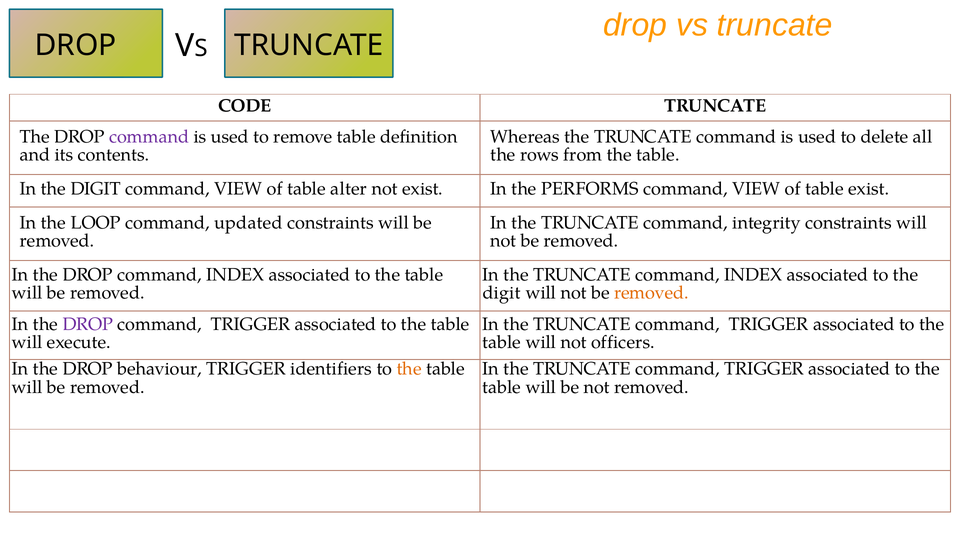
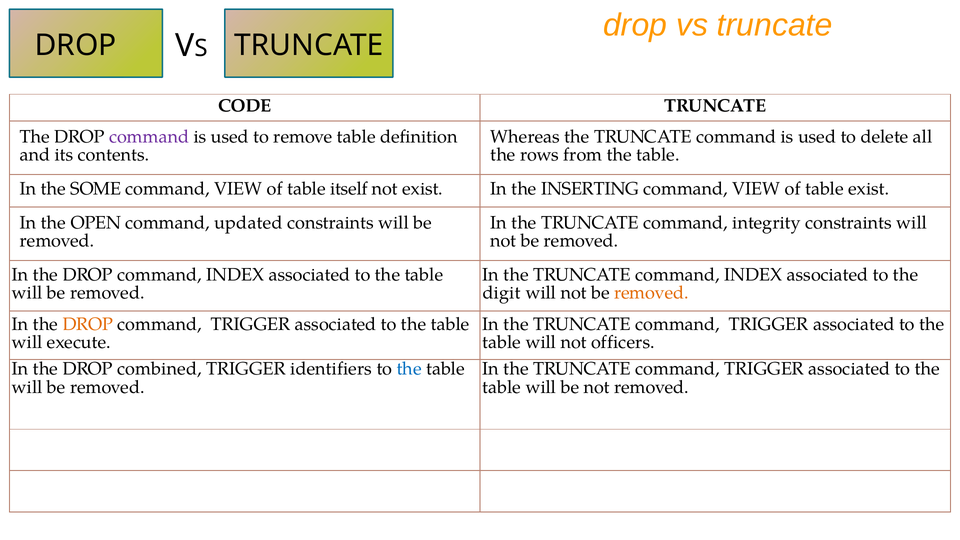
In the DIGIT: DIGIT -> SOME (96, 189)
alter: alter -> itself (349, 189)
PERFORMS: PERFORMS -> INSERTING (590, 189)
LOOP: LOOP -> OPEN (96, 223)
DROP colour: purple -> orange (88, 324)
behaviour: behaviour -> combined (160, 369)
the colour: orange -> blue (409, 369)
